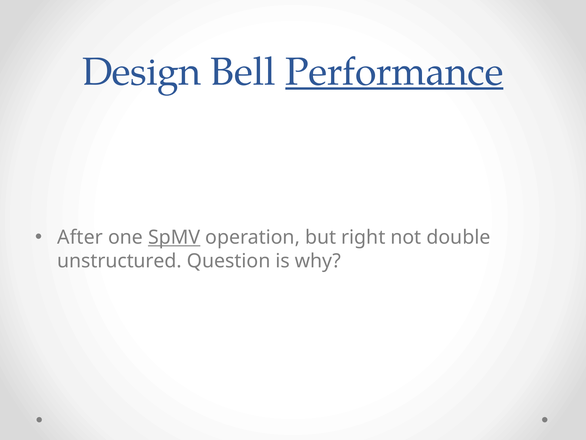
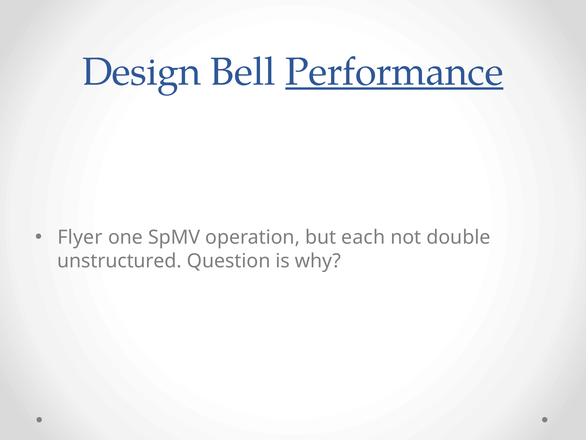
After: After -> Flyer (80, 237)
SpMV underline: present -> none (174, 237)
right: right -> each (363, 237)
